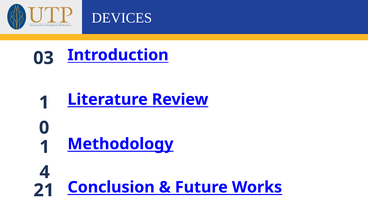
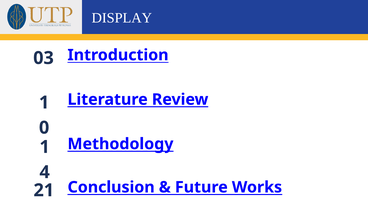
DEVICES: DEVICES -> DISPLAY (122, 18)
